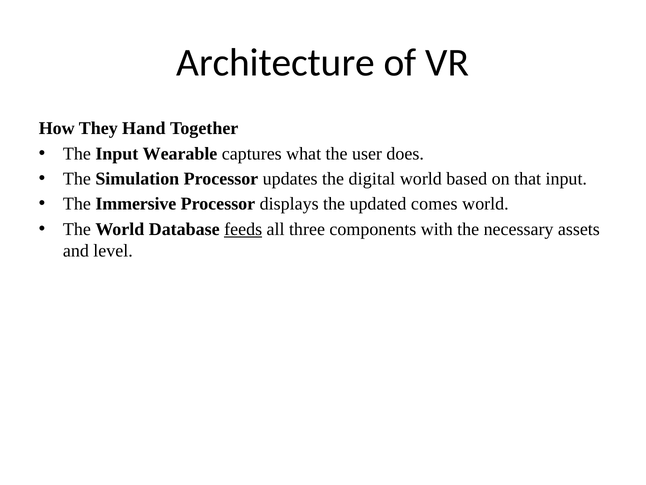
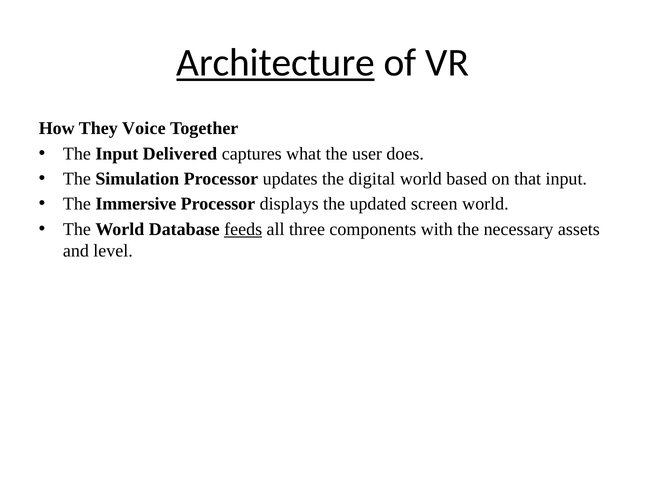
Architecture underline: none -> present (276, 63)
Hand: Hand -> Voice (144, 128)
Wearable: Wearable -> Delivered (180, 153)
comes: comes -> screen (434, 204)
